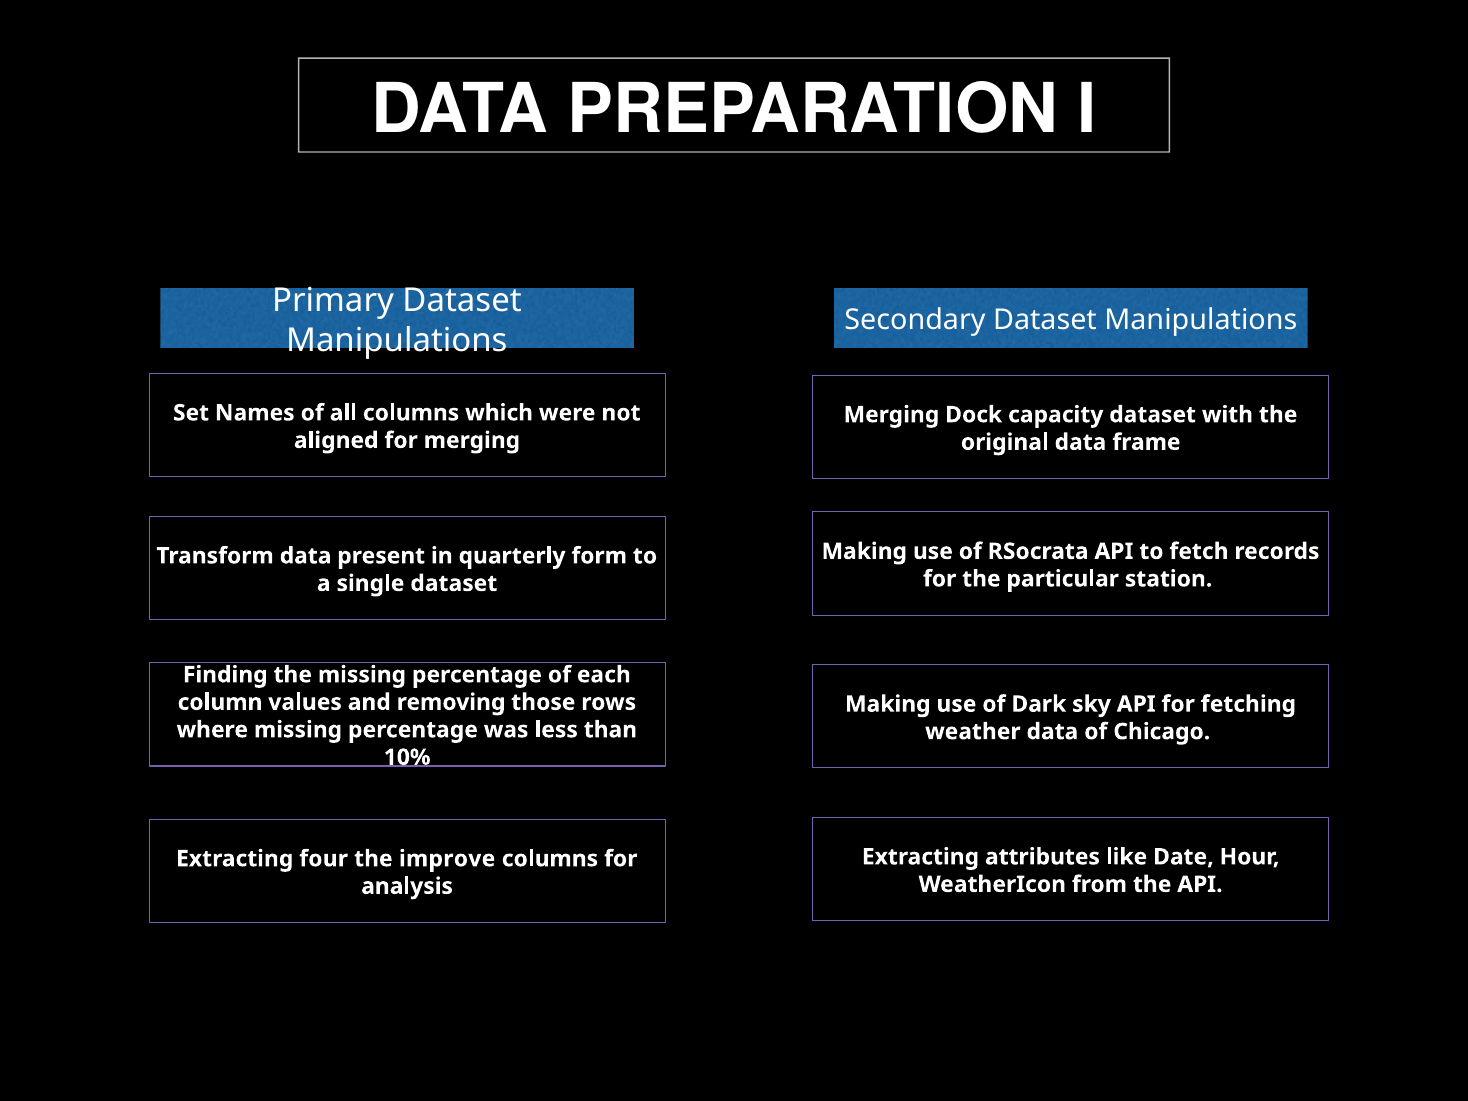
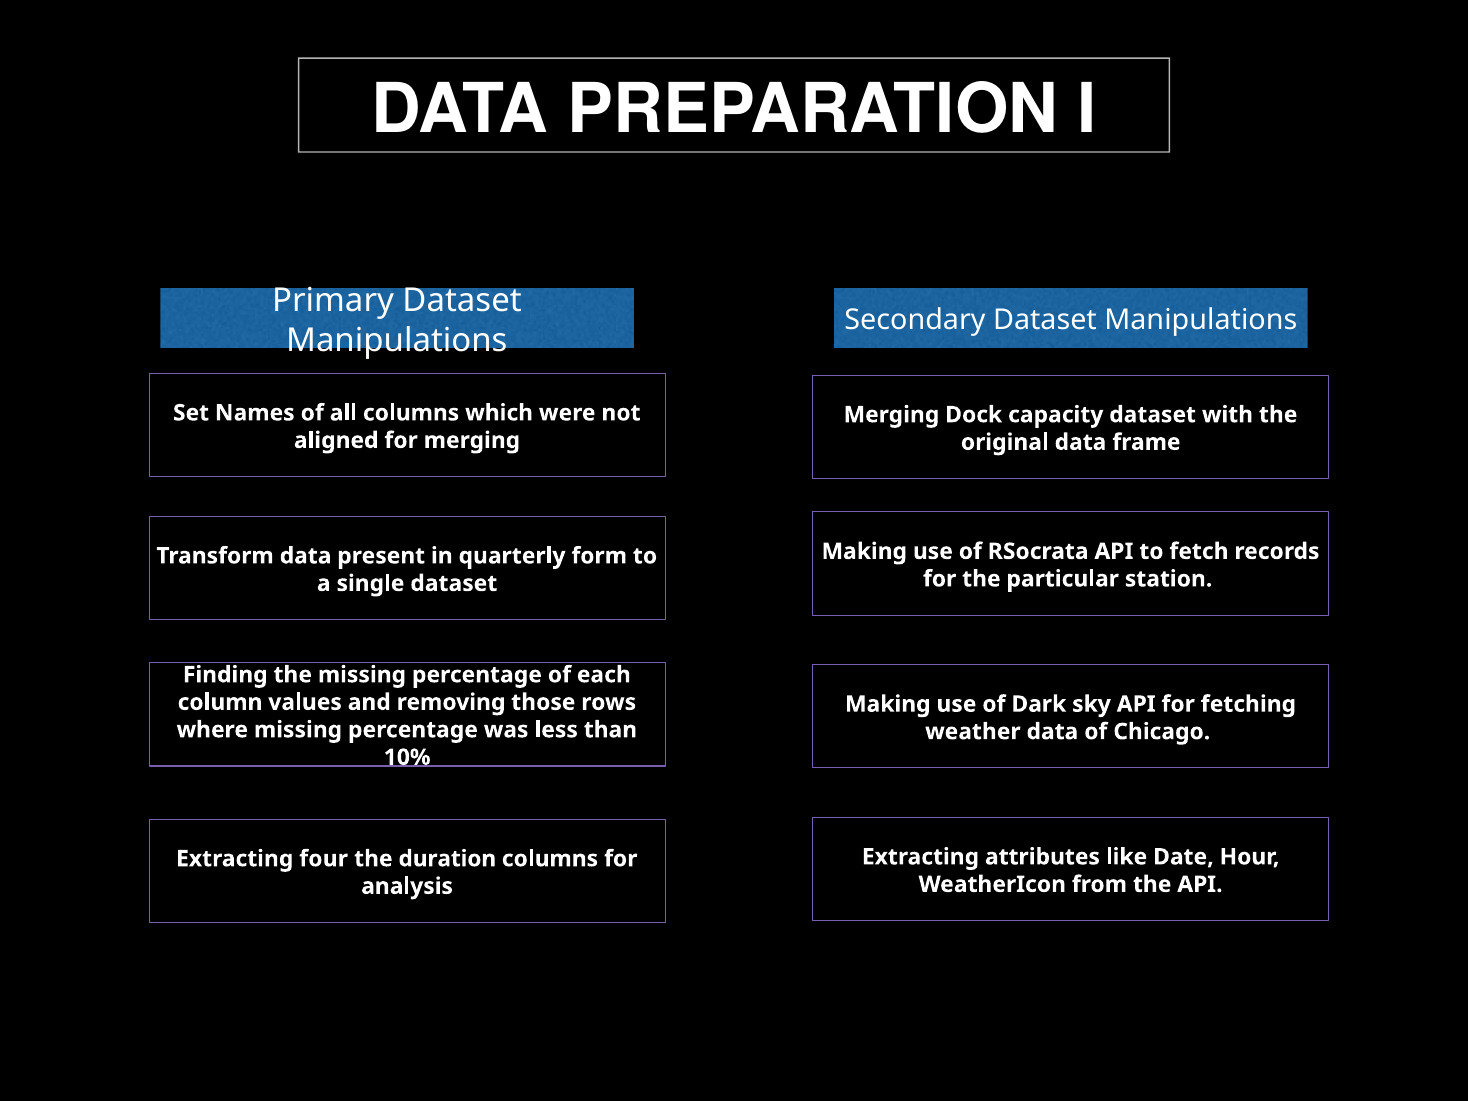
improve: improve -> duration (447, 859)
